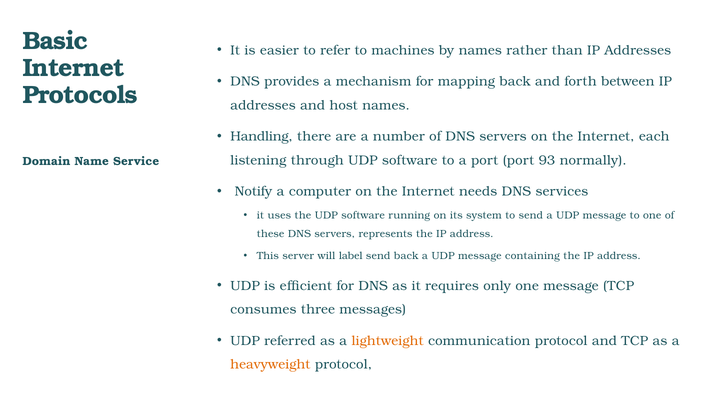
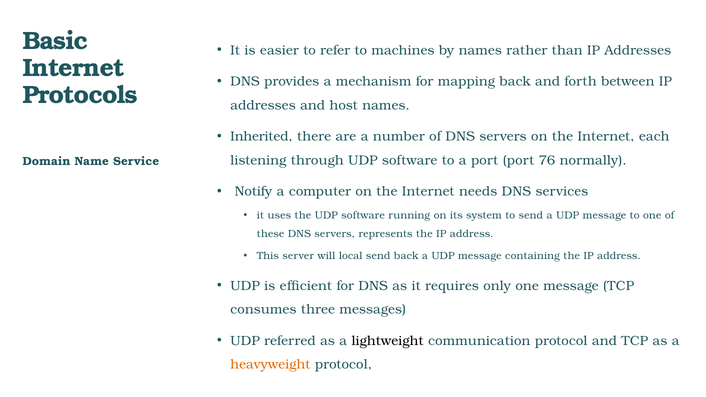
Handling: Handling -> Inherited (261, 137)
93: 93 -> 76 (547, 160)
label: label -> local (351, 256)
lightweight colour: orange -> black (388, 341)
